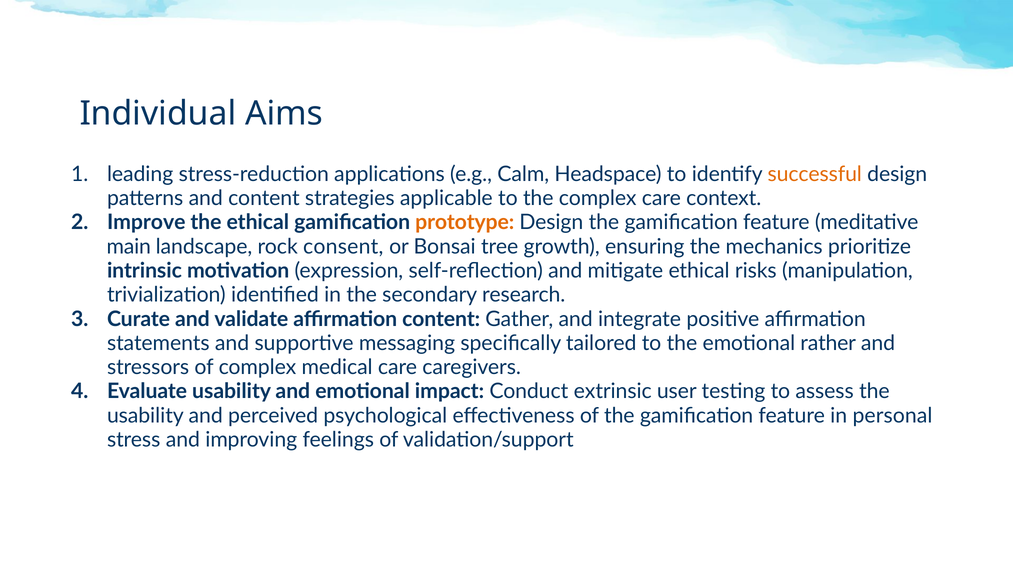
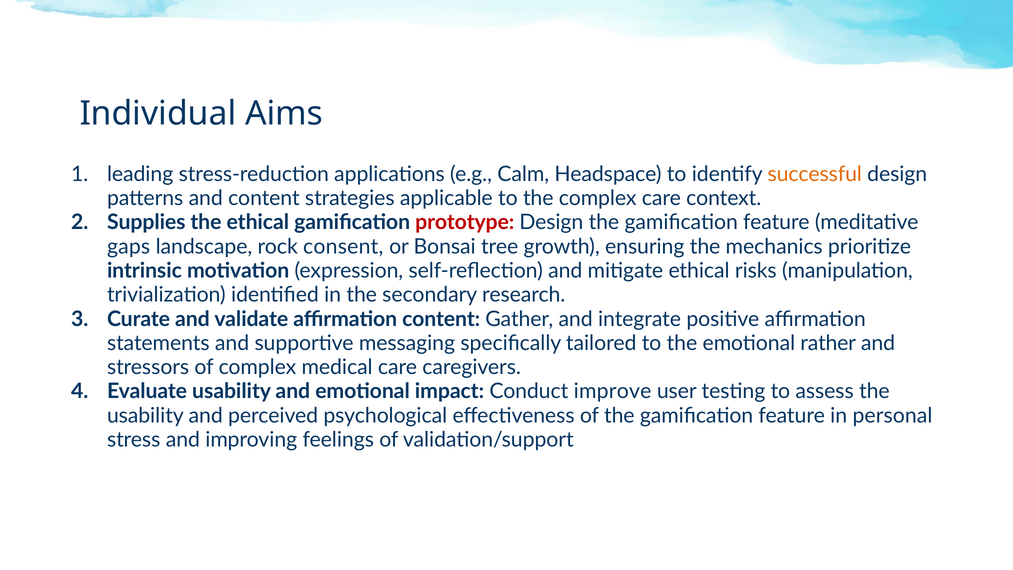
Improve: Improve -> Supplies (146, 222)
prototype colour: orange -> red (465, 222)
main: main -> gaps (129, 247)
extrinsic: extrinsic -> improve (613, 391)
